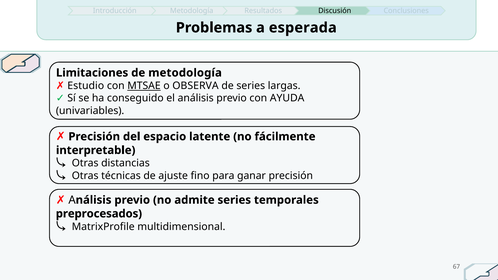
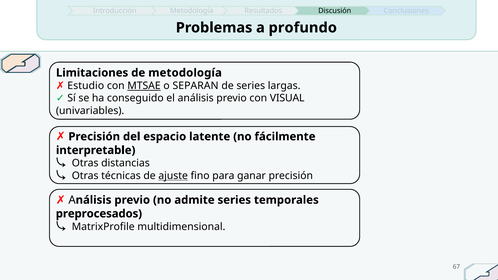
esperada: esperada -> profundo (303, 28)
OBSERVA: OBSERVA -> SEPARAN (195, 86)
AYUDA: AYUDA -> VISUAL (287, 98)
ajuste underline: none -> present (173, 176)
